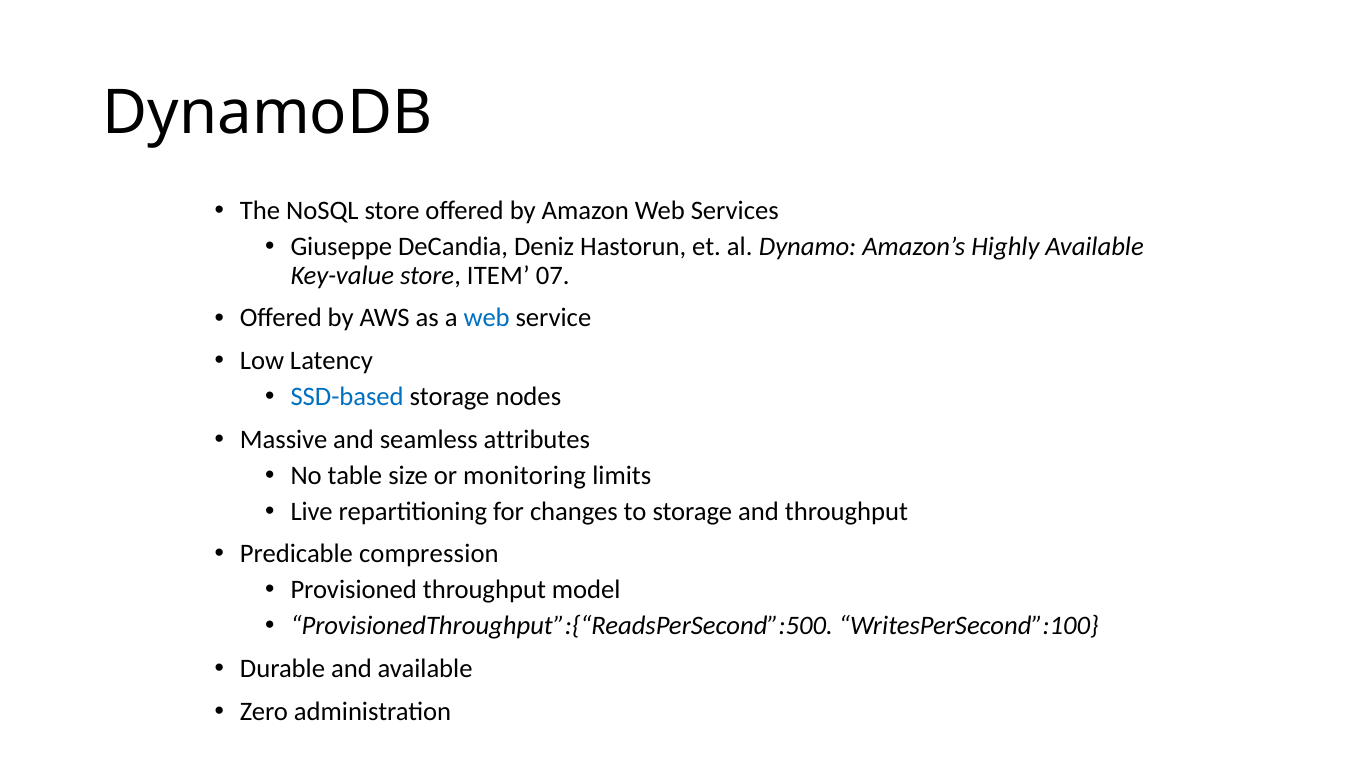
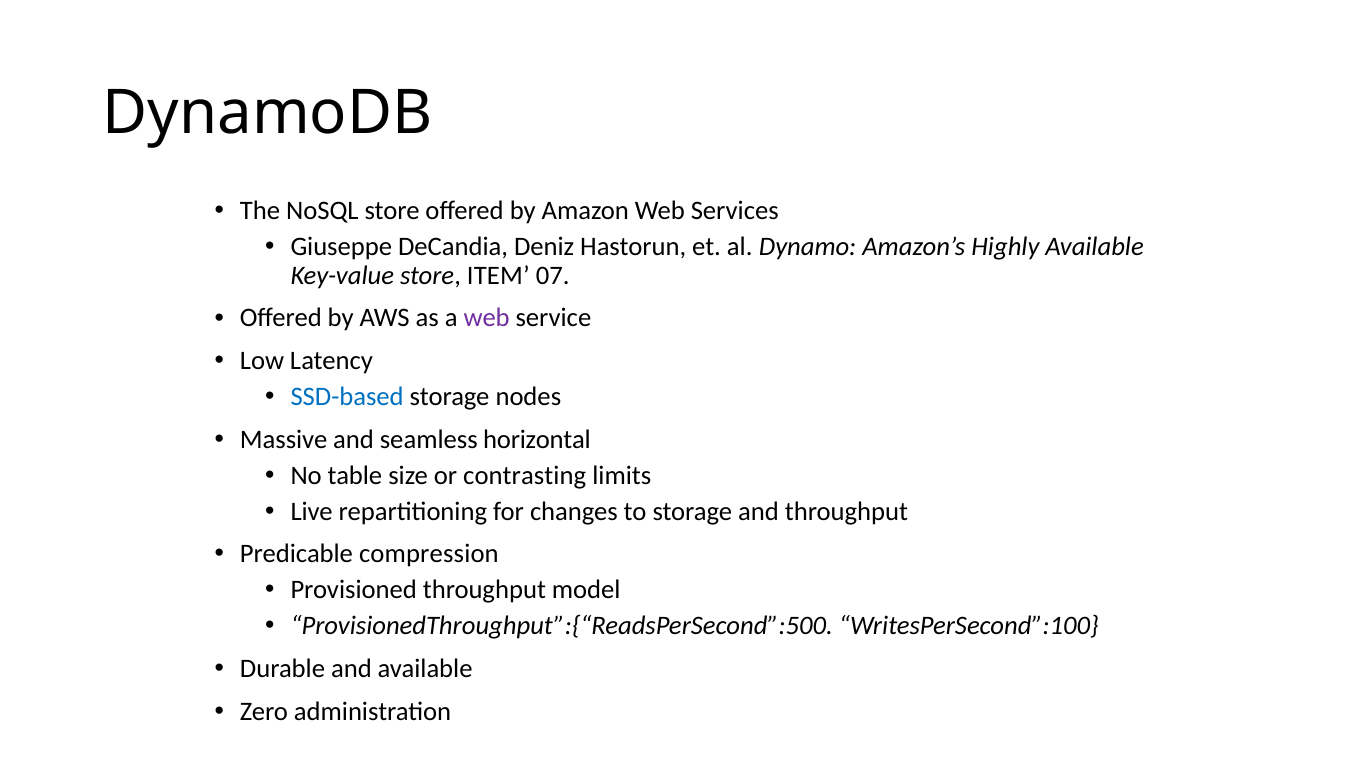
web colour: blue -> purple (487, 318)
attributes: attributes -> horizontal (537, 440)
monitoring: monitoring -> contrasting (525, 476)
